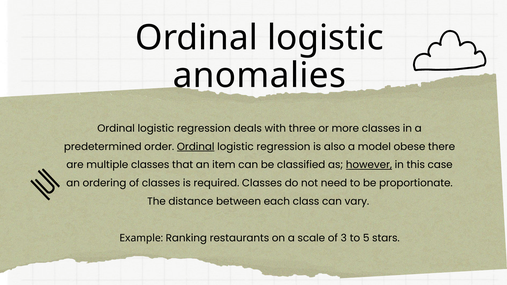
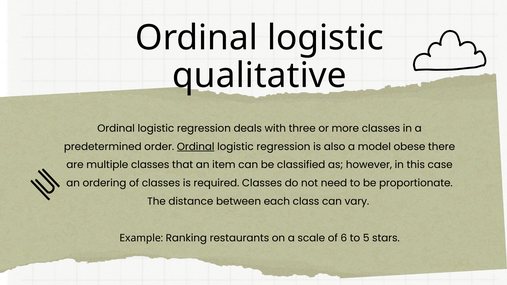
anomalies: anomalies -> qualitative (259, 76)
however underline: present -> none (369, 165)
3: 3 -> 6 (344, 238)
